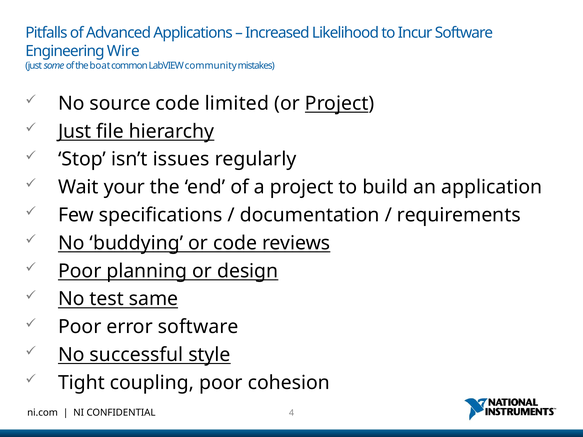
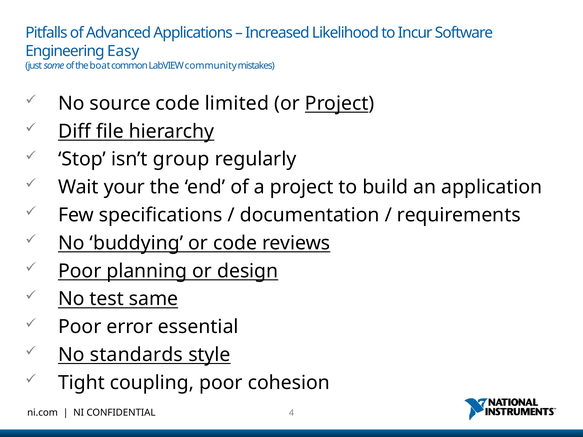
Wire: Wire -> Easy (123, 51)
Just: Just -> Diff (75, 131)
issues: issues -> group (181, 159)
error software: software -> essential (198, 327)
successful: successful -> standards (136, 355)
